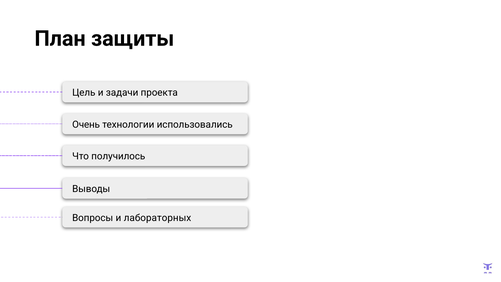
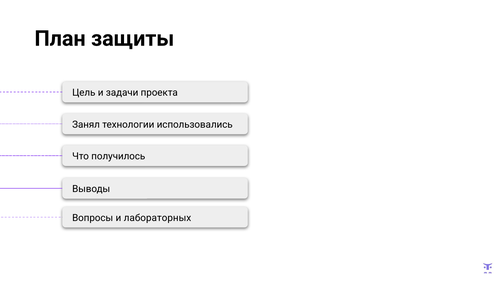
Очень: Очень -> Занял (86, 124)
